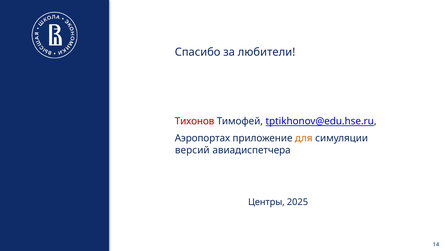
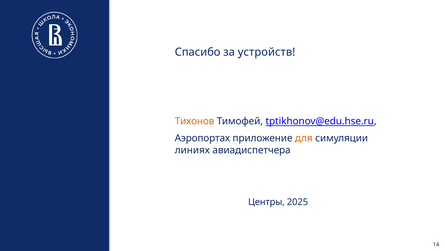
любители: любители -> устройств (267, 52)
Тихонов colour: red -> orange (195, 121)
версий: версий -> линиях (192, 150)
